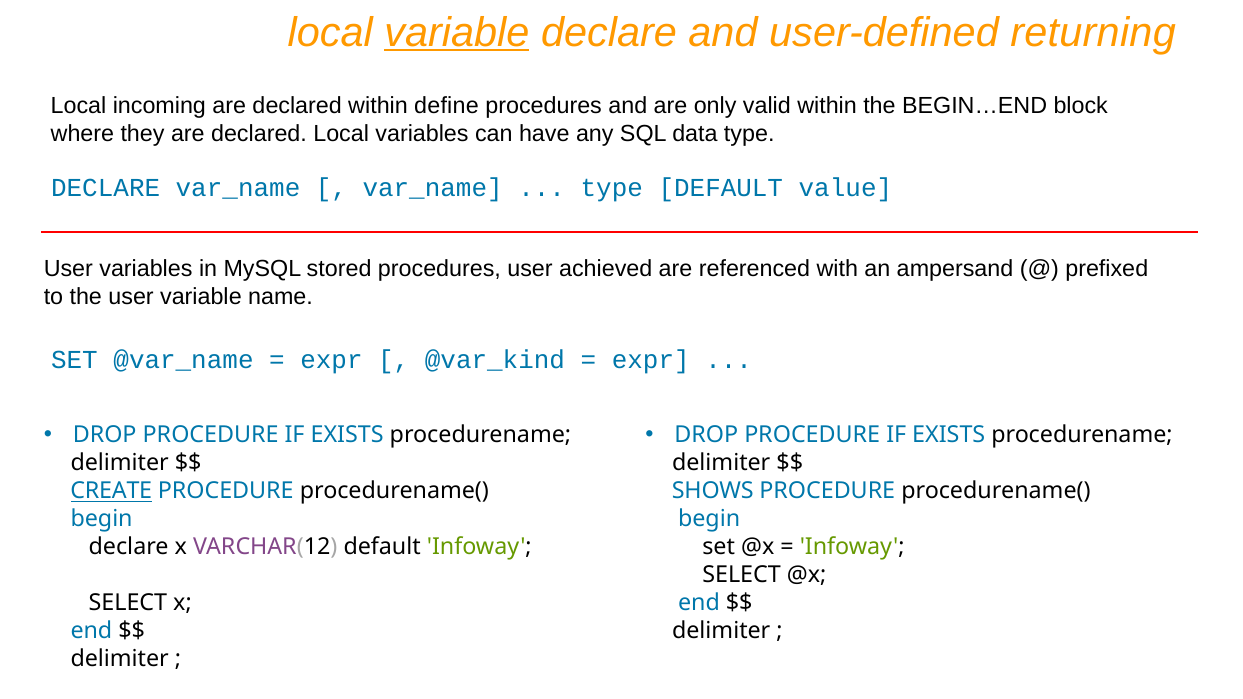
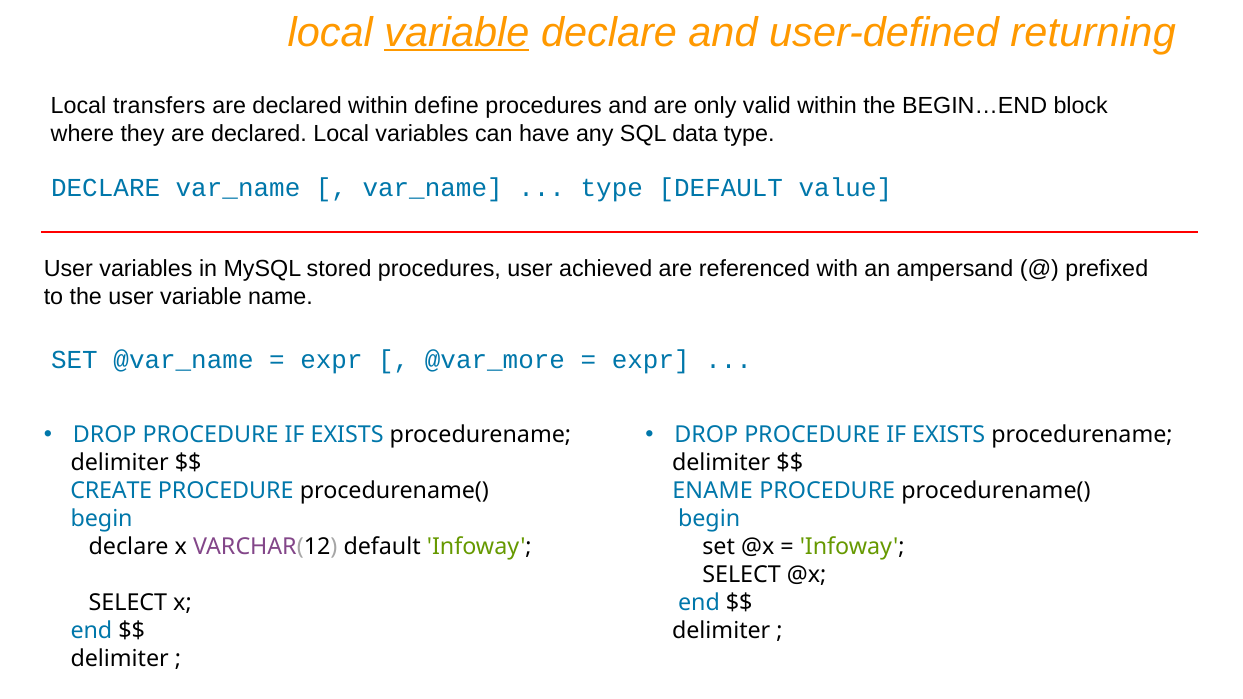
incoming: incoming -> transfers (159, 106)
@var_kind: @var_kind -> @var_more (495, 360)
SHOWS: SHOWS -> ENAME (713, 491)
CREATE underline: present -> none (111, 491)
